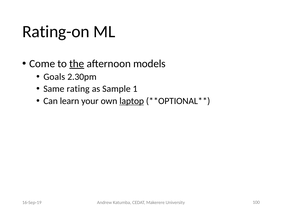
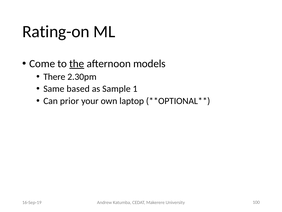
Goals: Goals -> There (54, 77)
rating: rating -> based (78, 89)
learn: learn -> prior (69, 101)
laptop underline: present -> none (132, 101)
